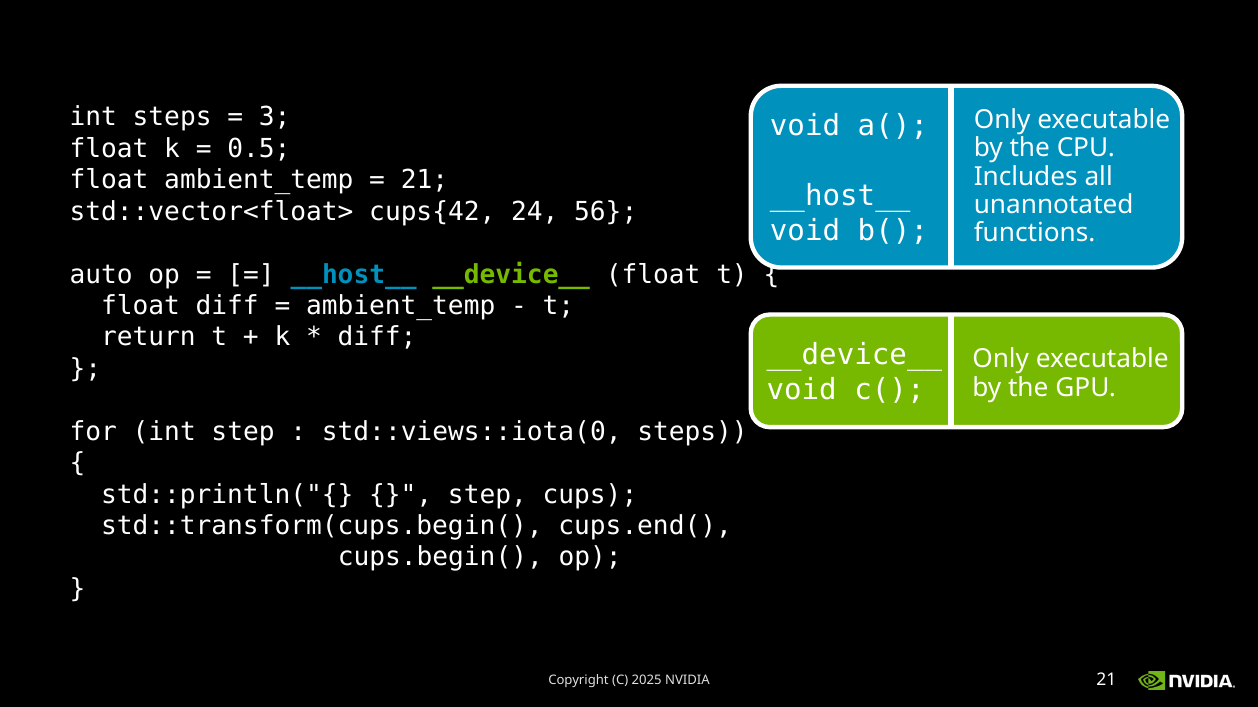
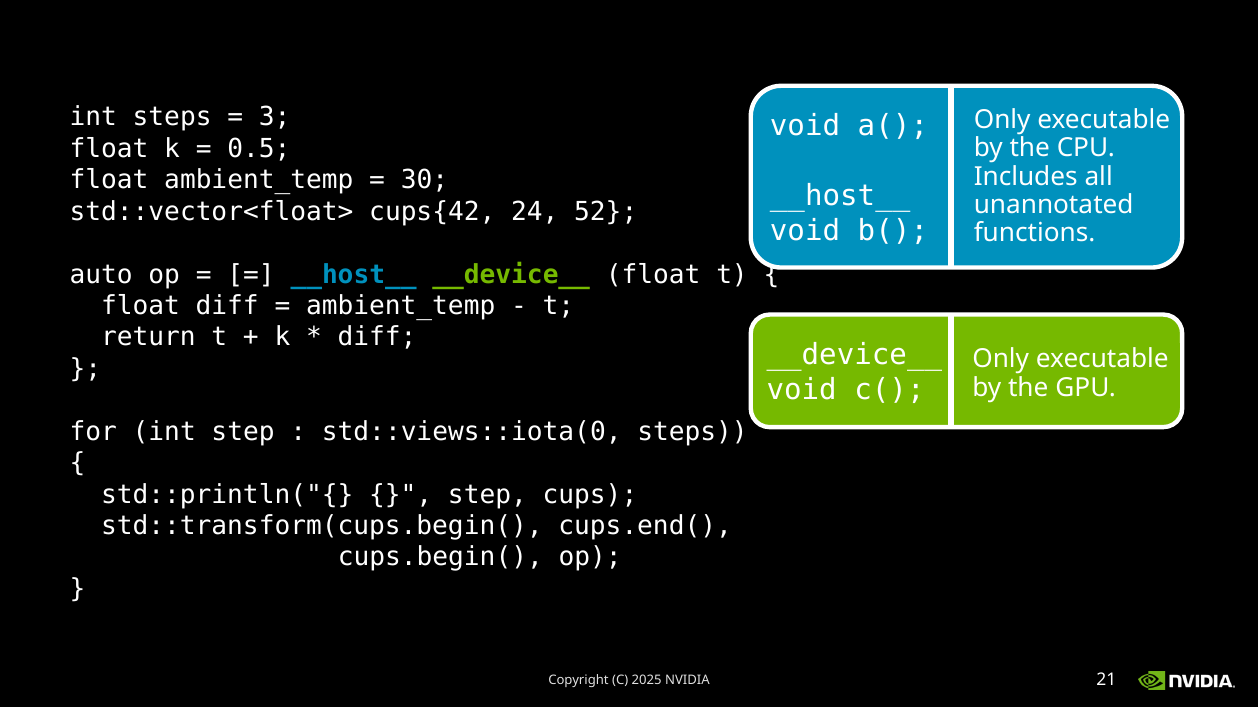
21: 21 -> 30 (424, 180)
56: 56 -> 52 (606, 212)
